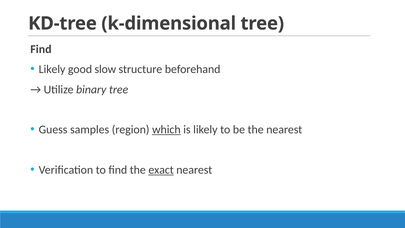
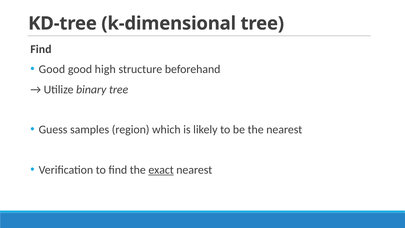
Likely: Likely -> Good (52, 69)
slow: slow -> high (105, 69)
which underline: present -> none (166, 130)
